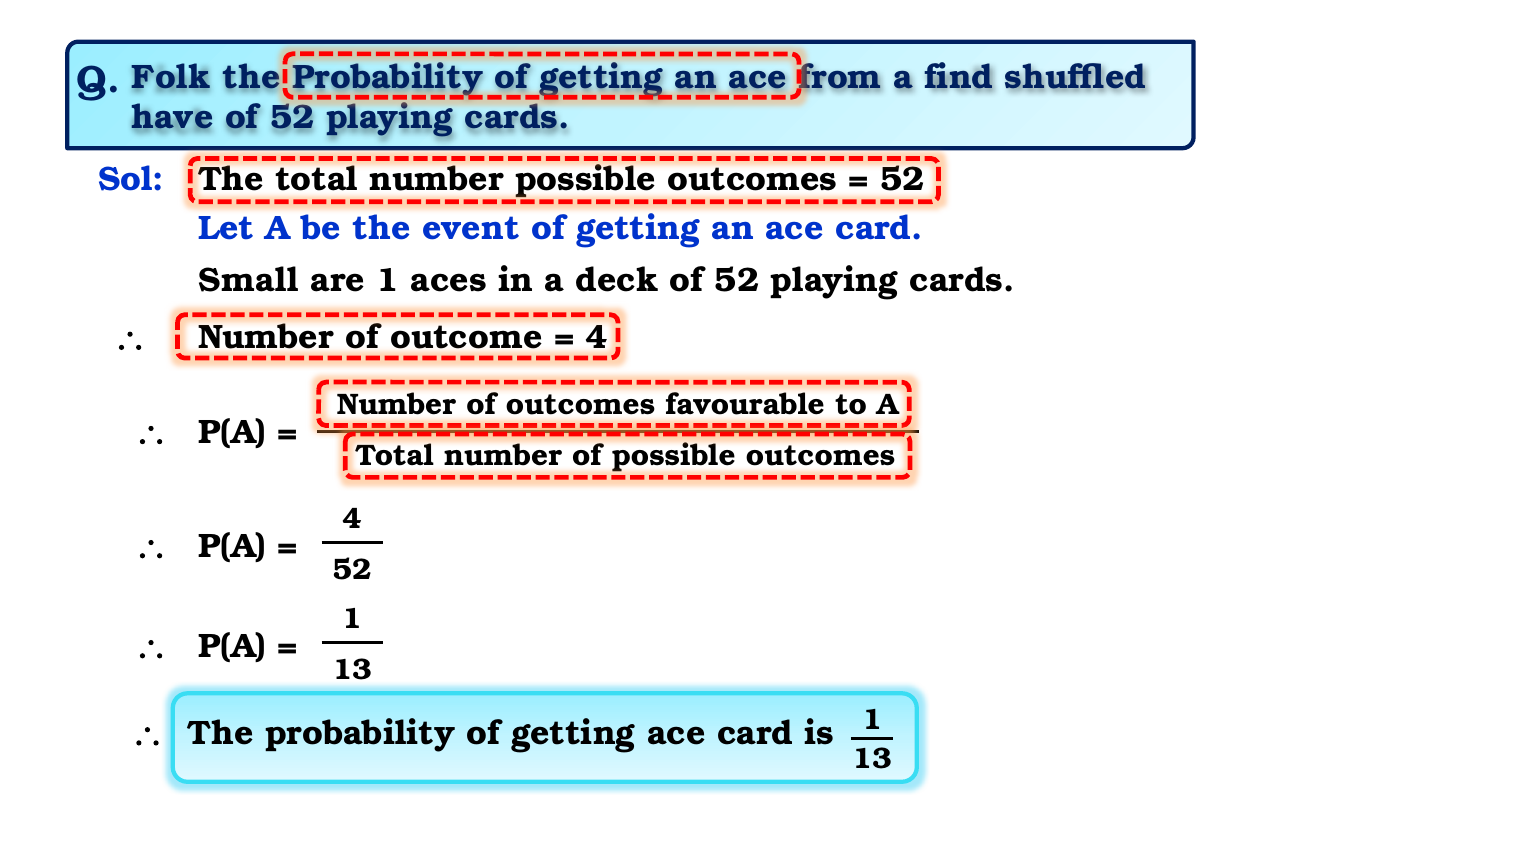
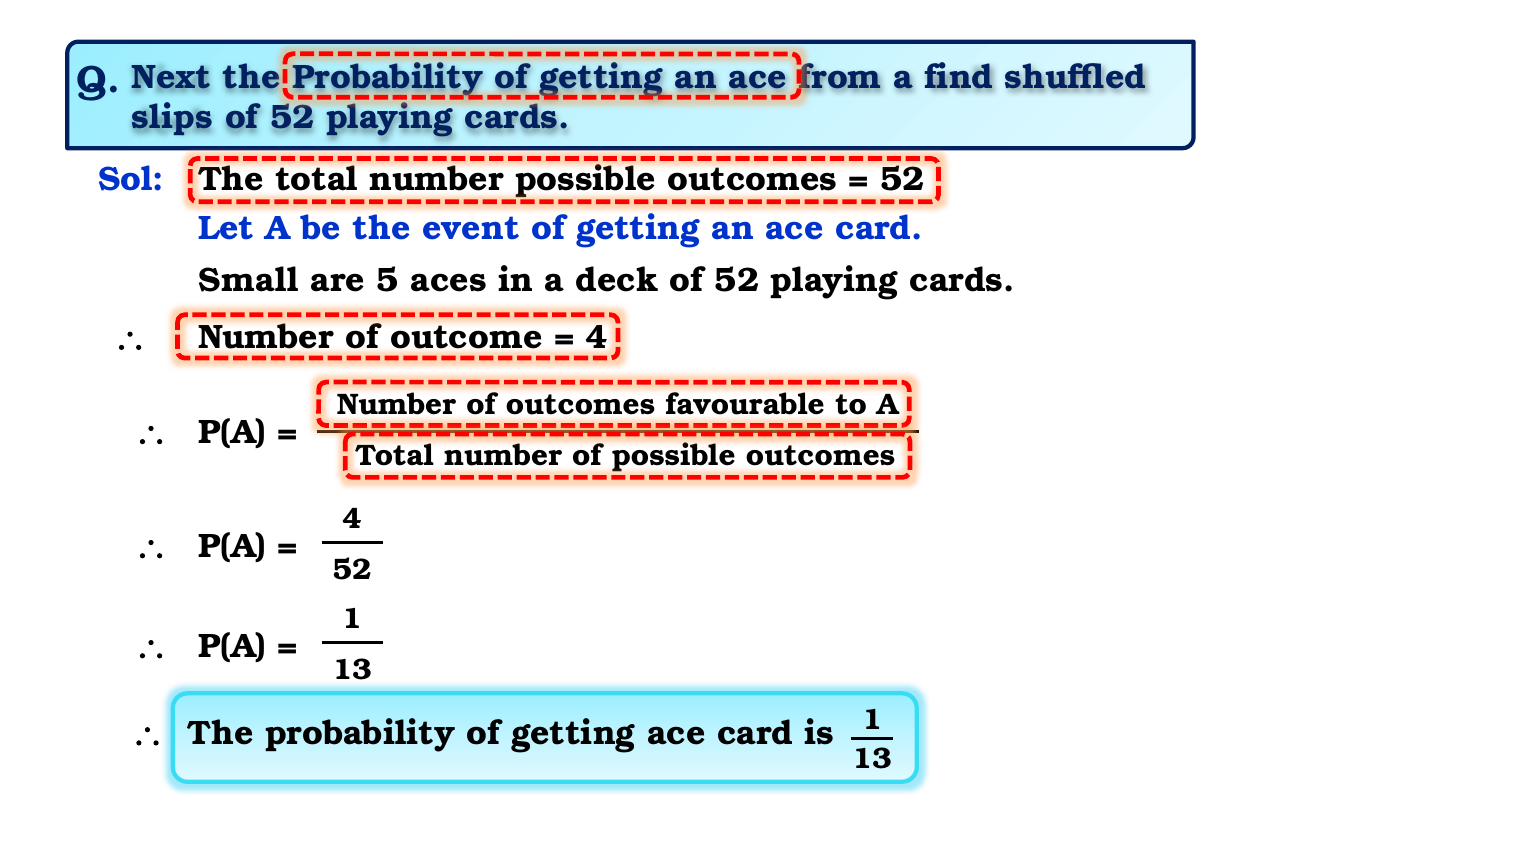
Folk: Folk -> Next (171, 77)
have: have -> slips (172, 117)
are 1: 1 -> 5 (388, 281)
